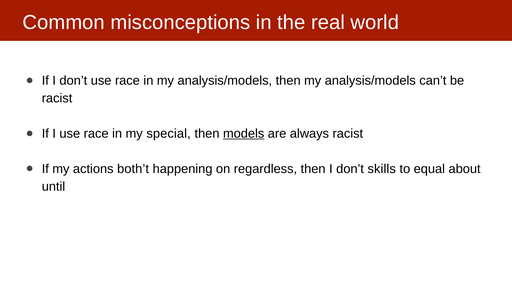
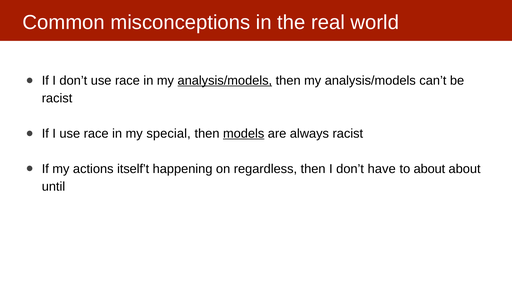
analysis/models underline: none -> present (225, 81)
both’t: both’t -> itself’t (133, 169)
skills: skills -> have (382, 169)
to equal: equal -> about (429, 169)
